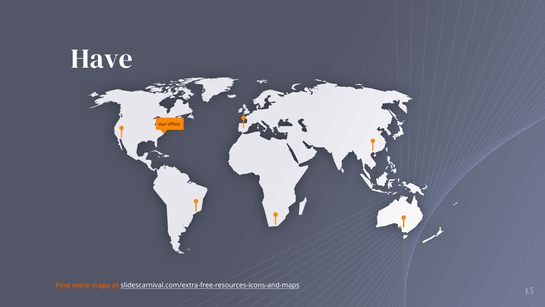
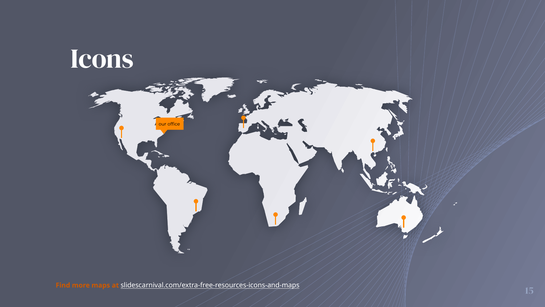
Have: Have -> Icons (102, 59)
